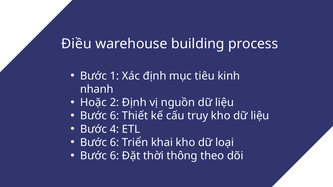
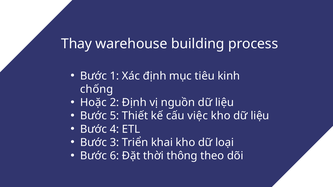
Điều: Điều -> Thay (77, 44)
nhanh: nhanh -> chống (97, 89)
6: 6 -> 5 (114, 116)
truy: truy -> việc (198, 116)
6: 6 -> 3 (114, 143)
